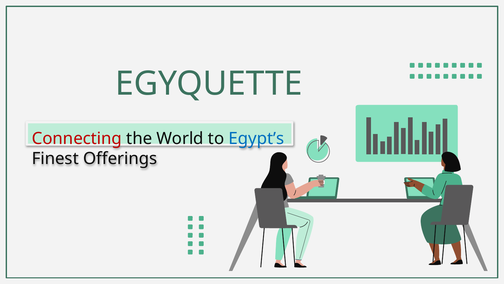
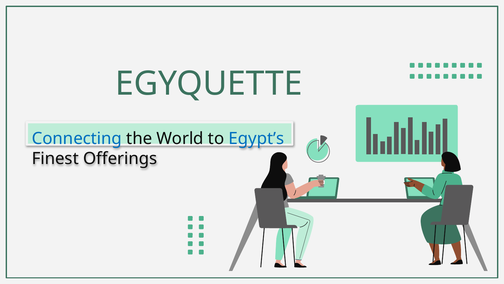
Connecting colour: red -> blue (77, 138)
